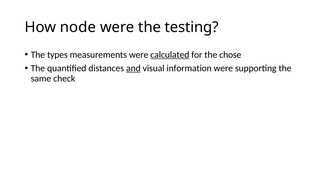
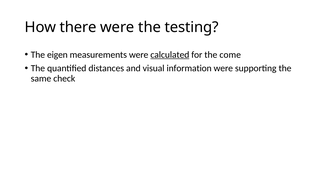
node: node -> there (78, 27)
types: types -> eigen (57, 55)
chose: chose -> come (230, 55)
and underline: present -> none (133, 68)
